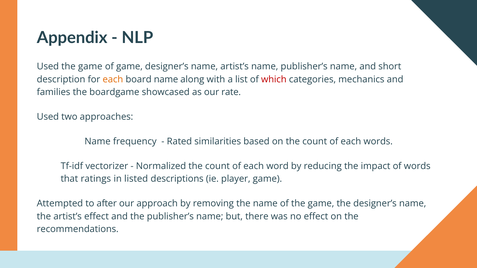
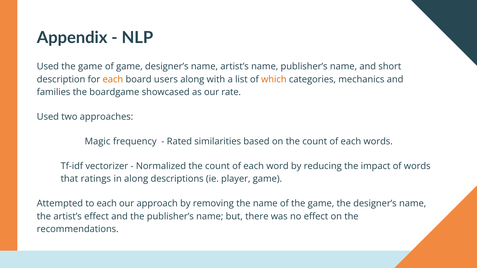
board name: name -> users (166, 79)
which colour: red -> orange (274, 79)
Name: Name -> Magic (98, 142)
in listed: listed -> along (136, 179)
to after: after -> each (107, 204)
